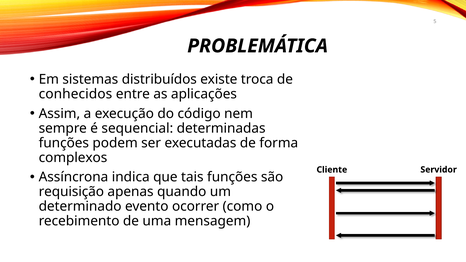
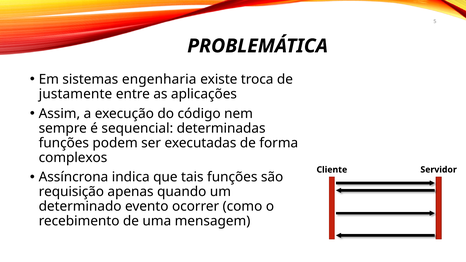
distribuídos: distribuídos -> engenharia (159, 79)
conhecidos: conhecidos -> justamente (75, 94)
